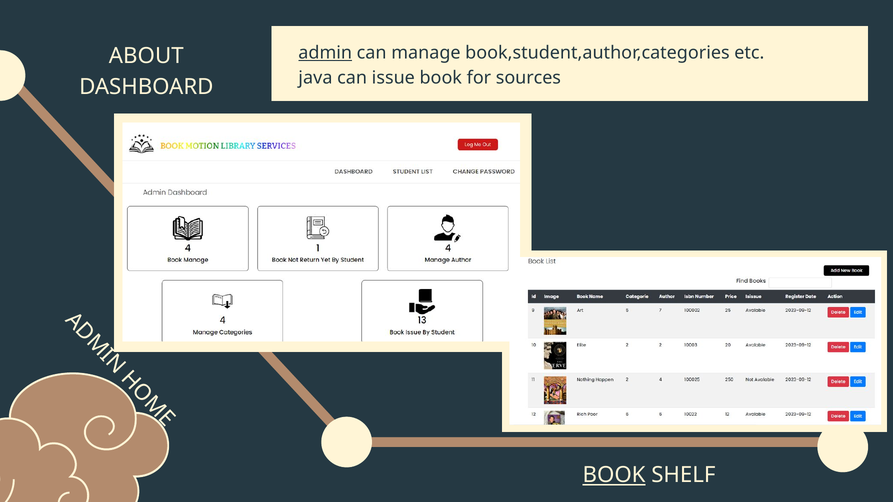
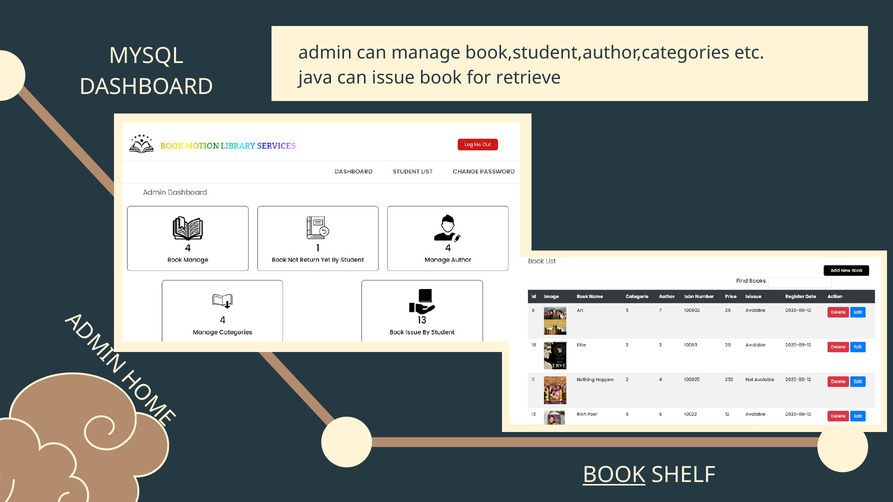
admin underline: present -> none (325, 53)
ABOUT: ABOUT -> MYSQL (146, 56)
sources: sources -> retrieve (528, 78)
